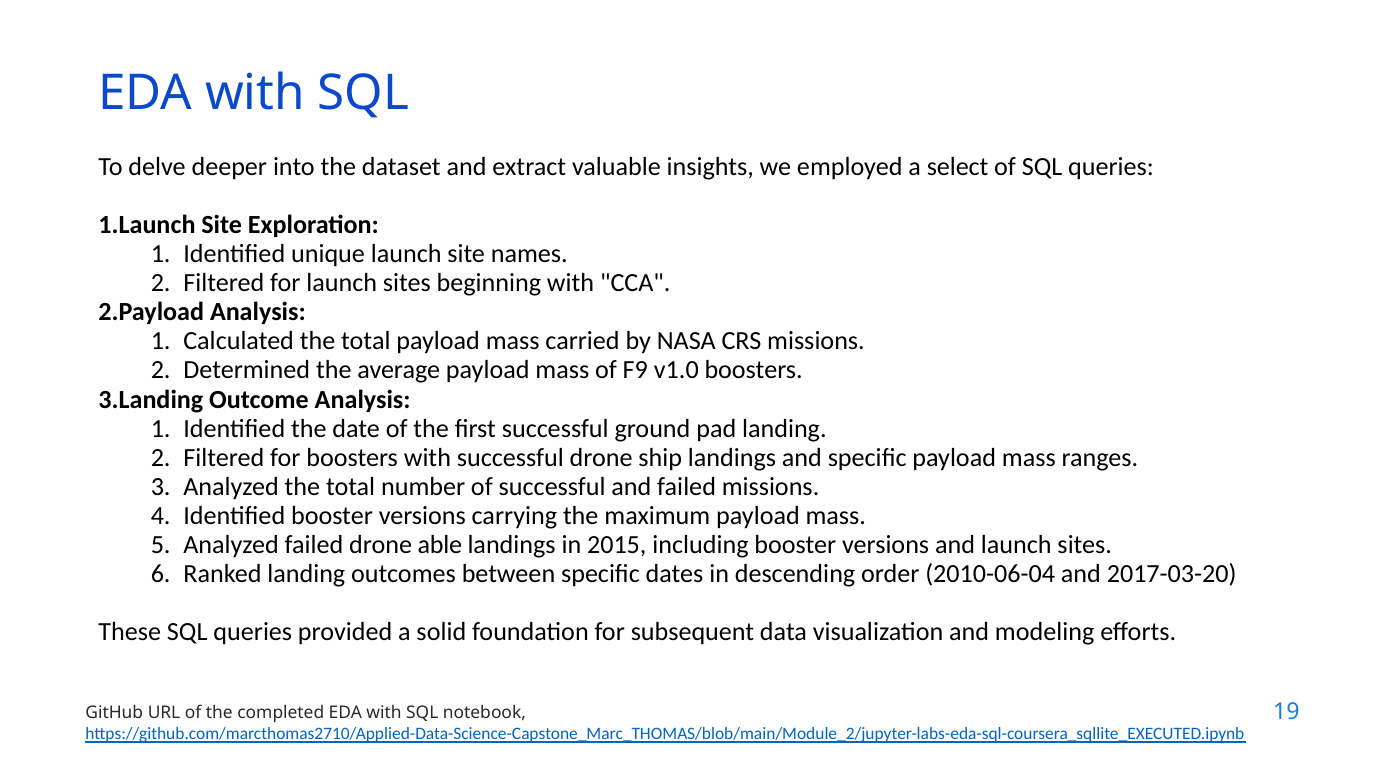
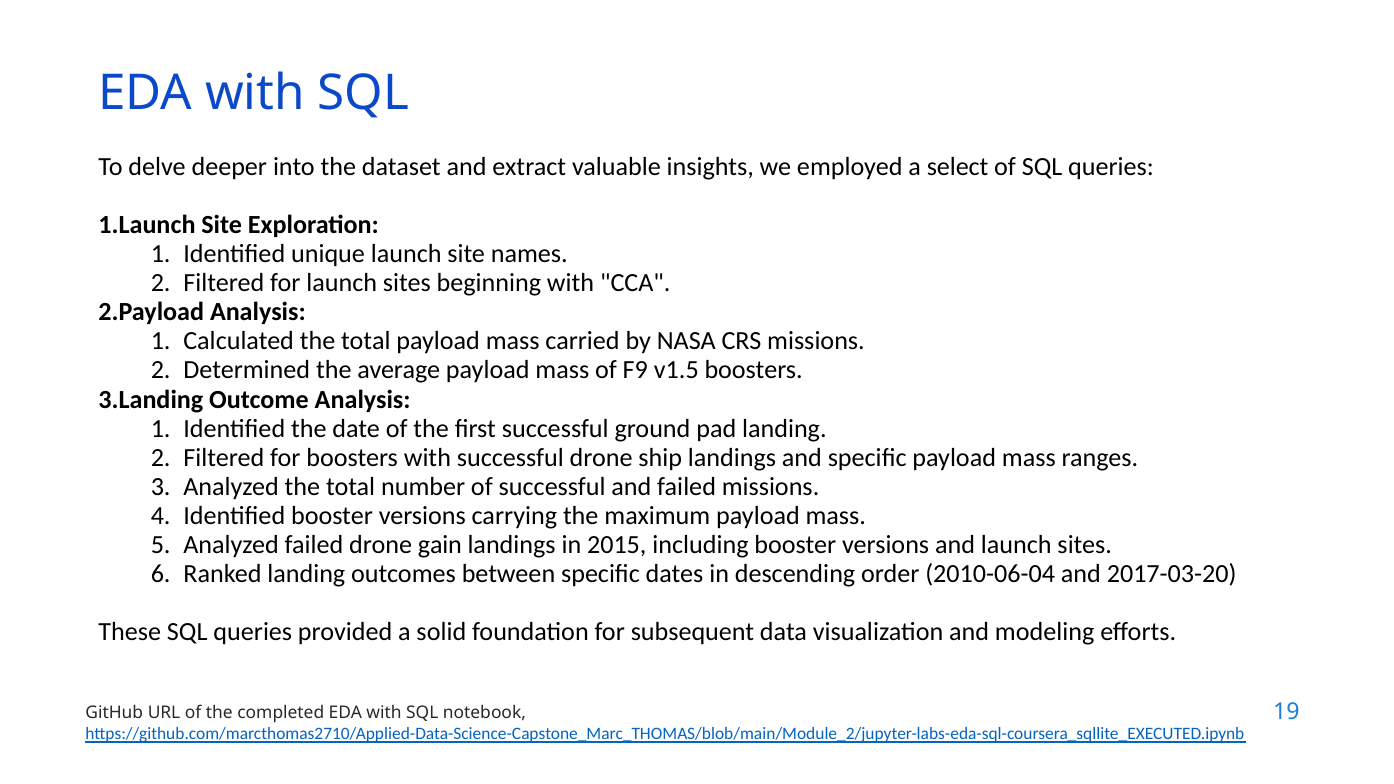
v1.0: v1.0 -> v1.5 (676, 370)
able: able -> gain (440, 545)
